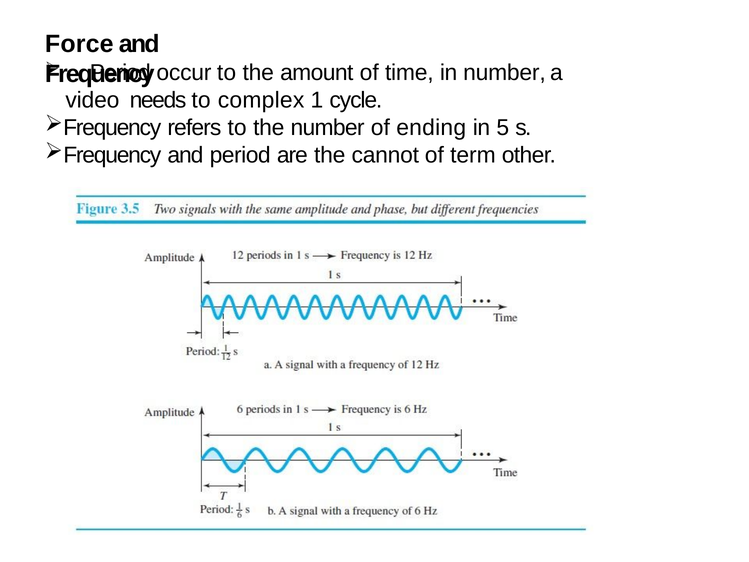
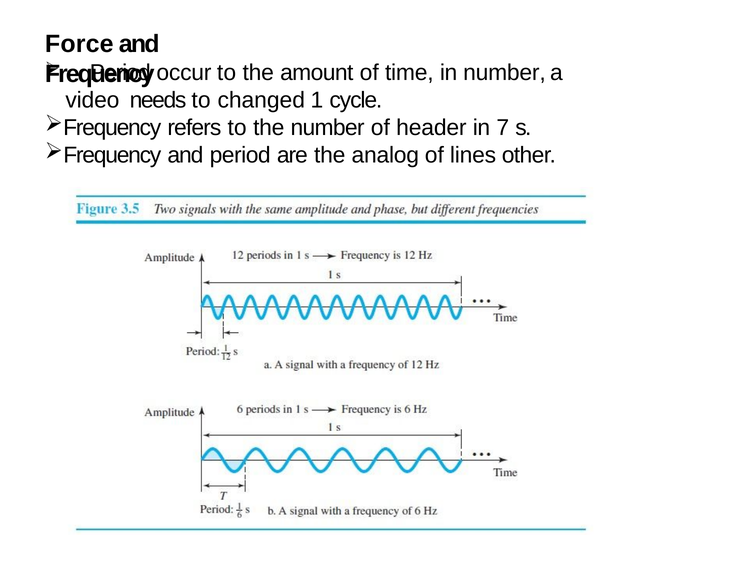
complex: complex -> changed (261, 100)
ending: ending -> header (431, 128)
5: 5 -> 7 (503, 128)
cannot: cannot -> analog (385, 155)
term: term -> lines (473, 155)
